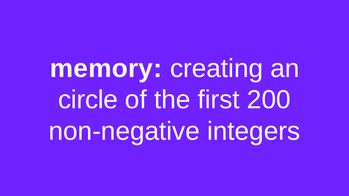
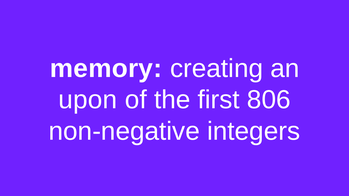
circle: circle -> upon (88, 100)
200: 200 -> 806 (269, 100)
